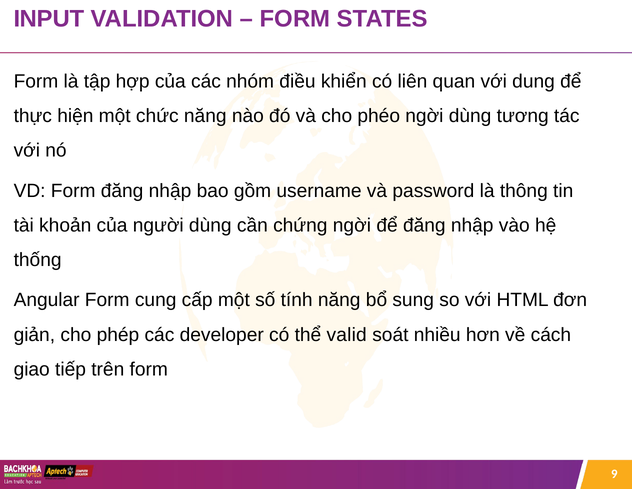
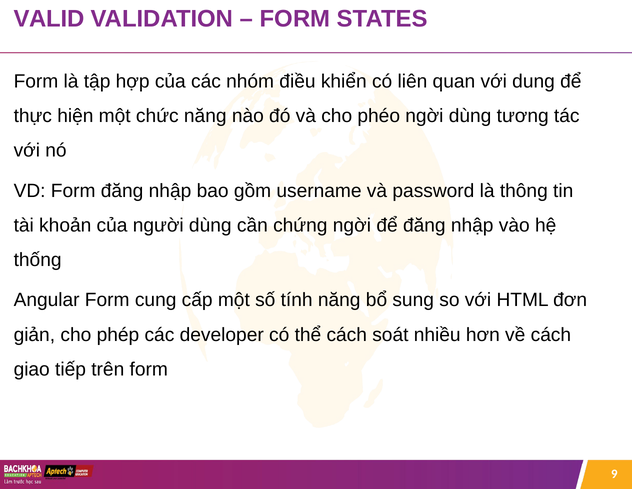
INPUT: INPUT -> VALID (49, 19)
thể valid: valid -> cách (347, 334)
